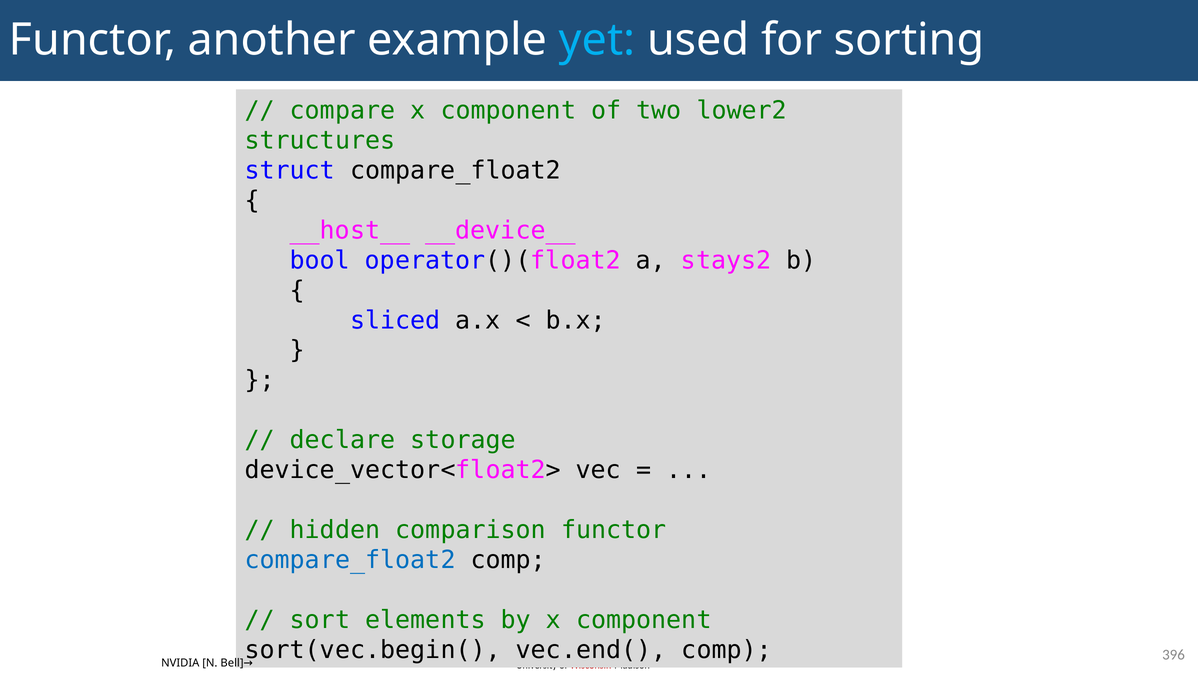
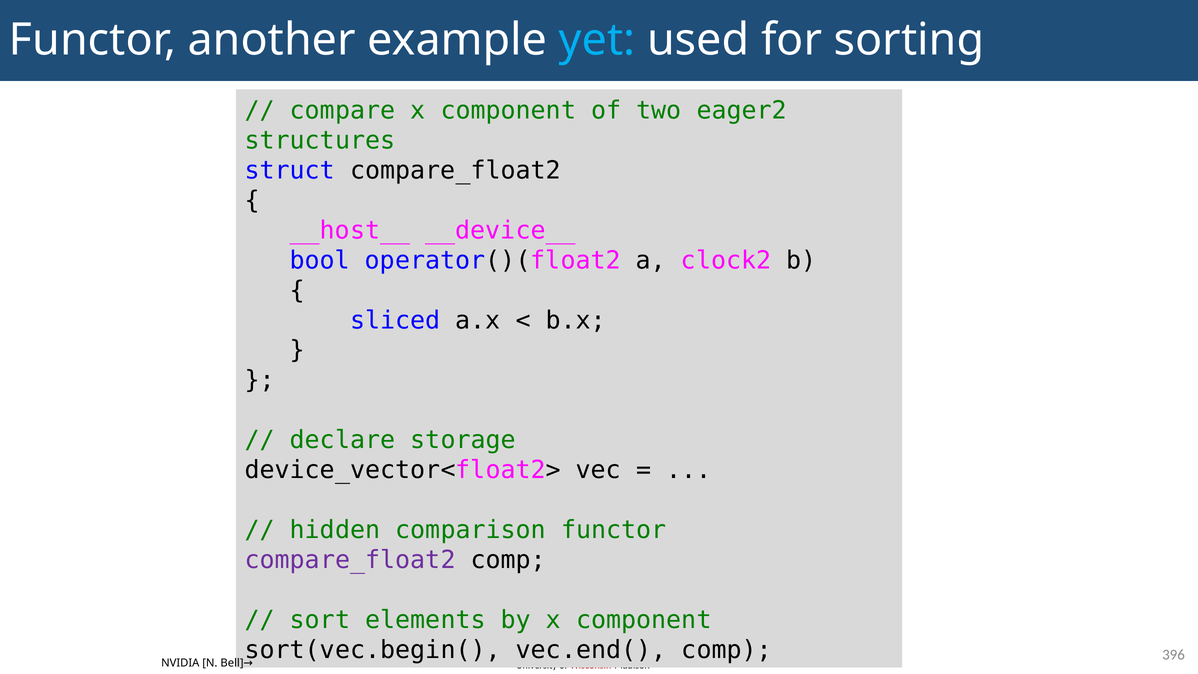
lower2: lower2 -> eager2 (742, 110)
stays2: stays2 -> clock2 (726, 260)
compare_float2 colour: blue -> purple (350, 560)
